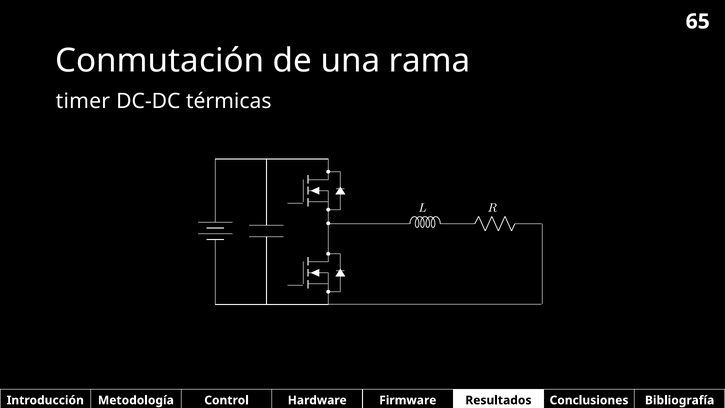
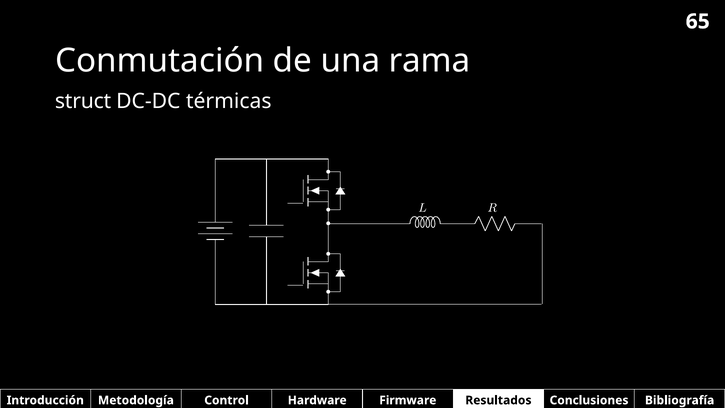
timer: timer -> struct (83, 101)
